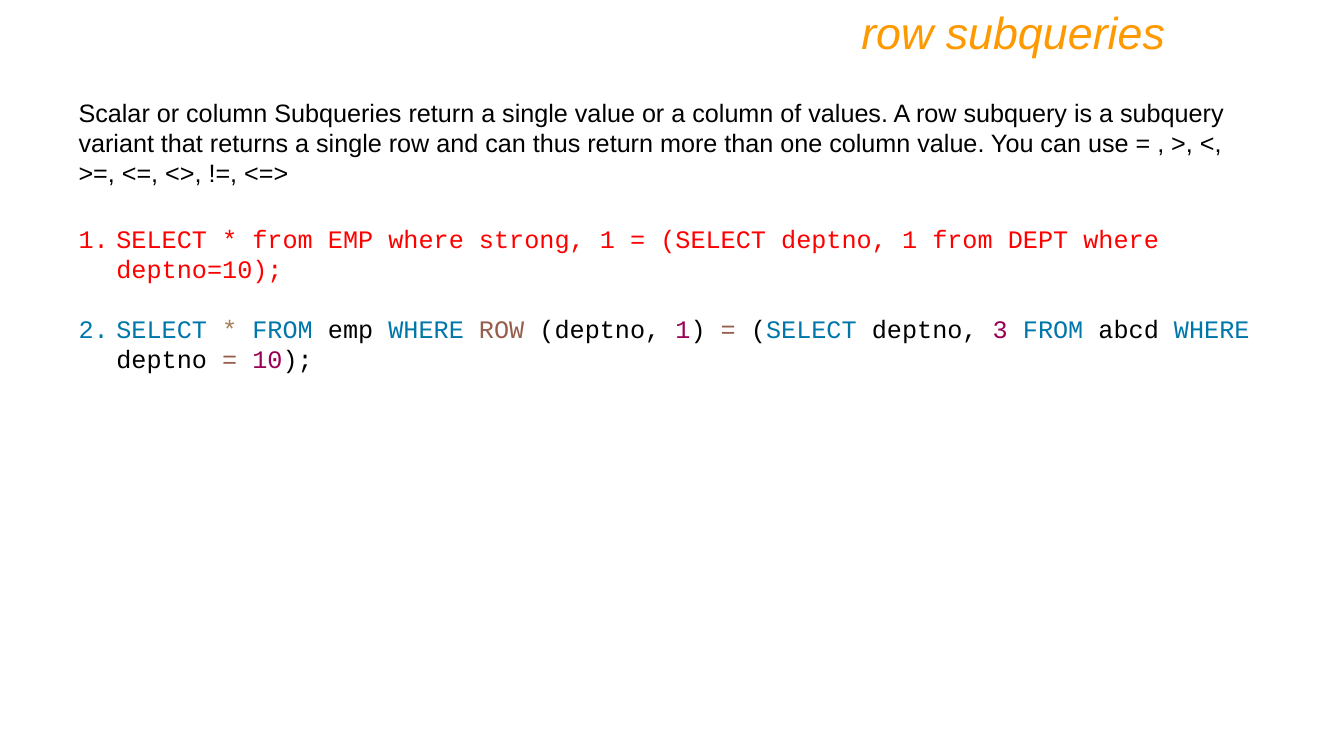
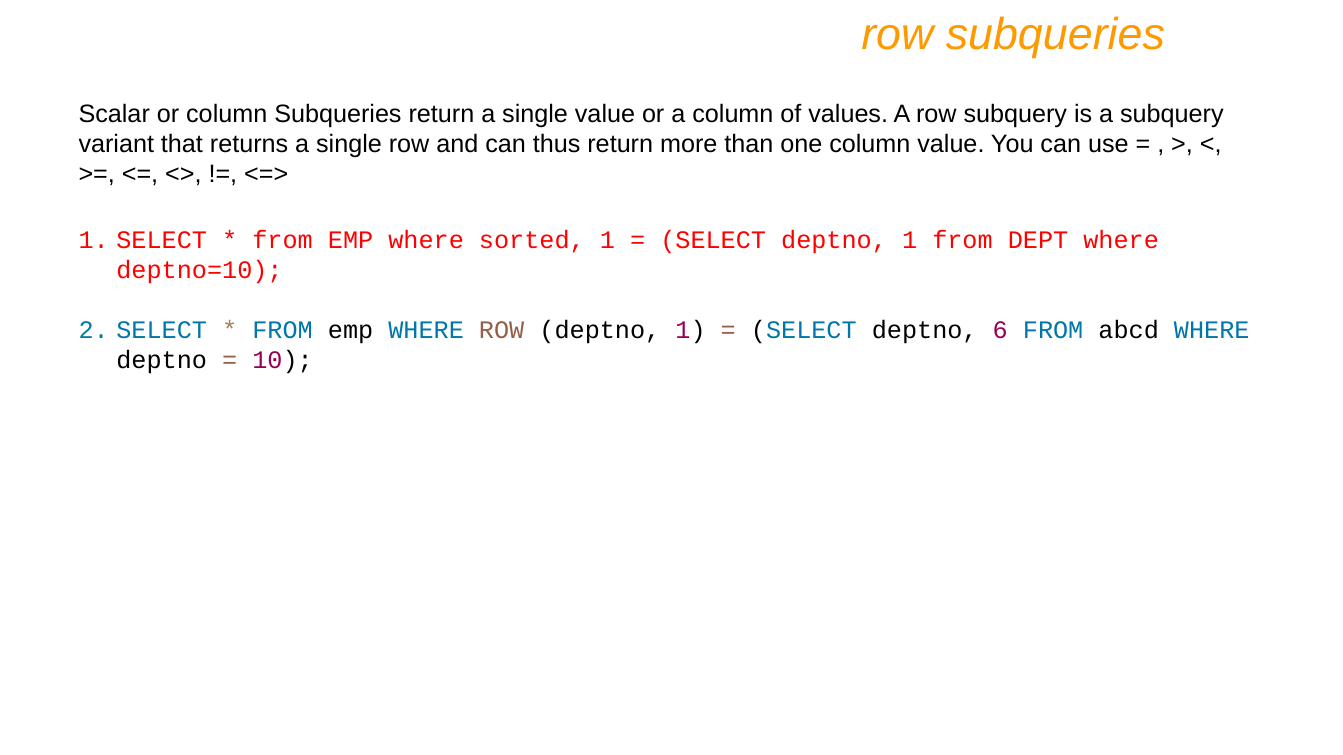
strong: strong -> sorted (532, 240)
3: 3 -> 6 (1000, 331)
